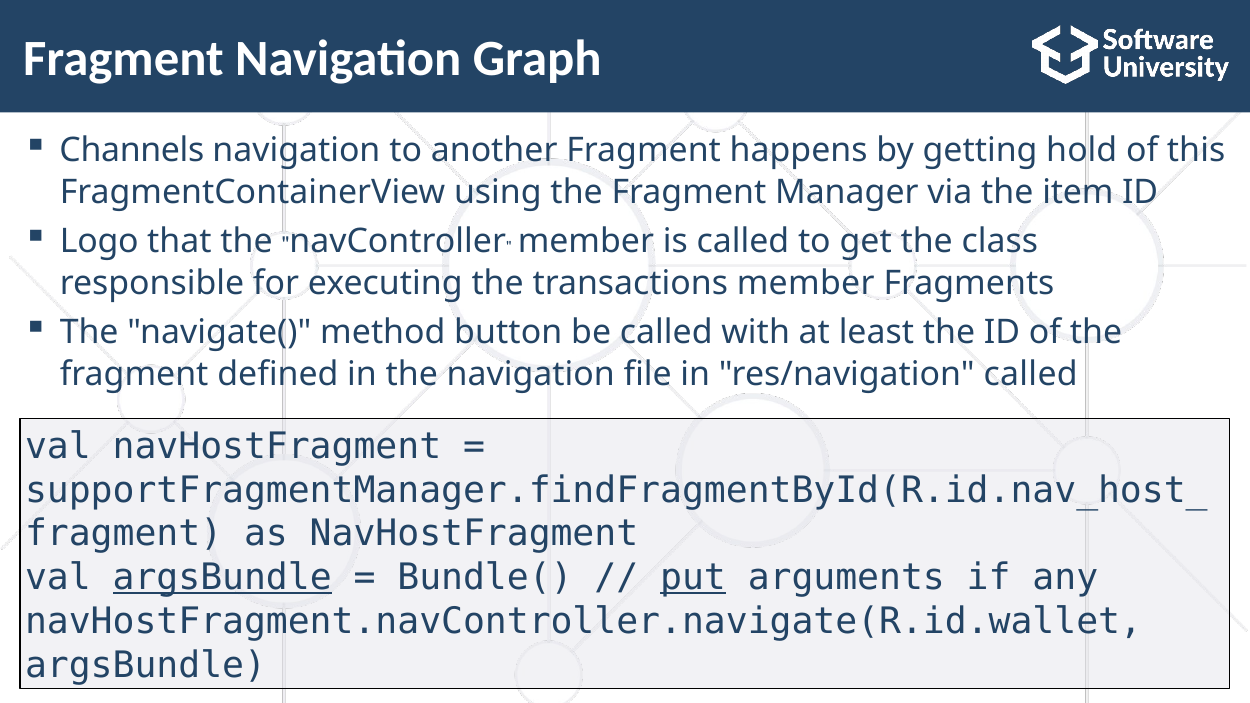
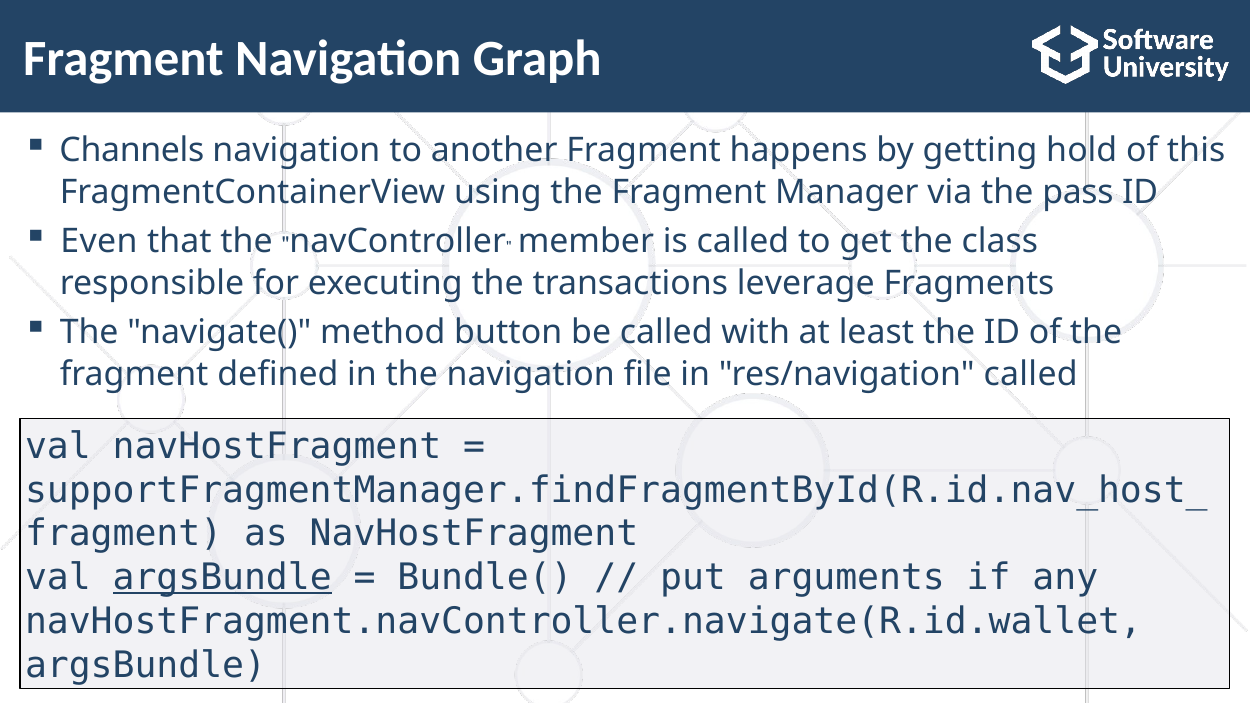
item: item -> pass (1078, 193)
Logo: Logo -> Even (99, 242)
transactions member: member -> leverage (806, 284)
put underline: present -> none (693, 578)
